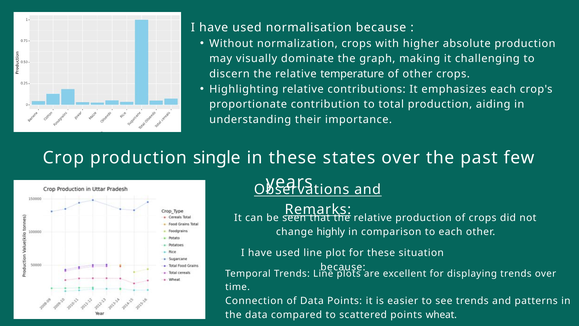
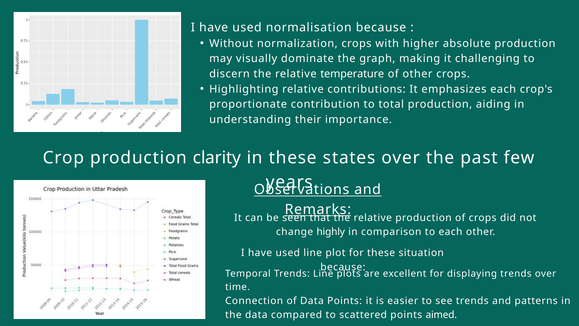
single: single -> clarity (217, 158)
wheat: wheat -> aimed (441, 314)
